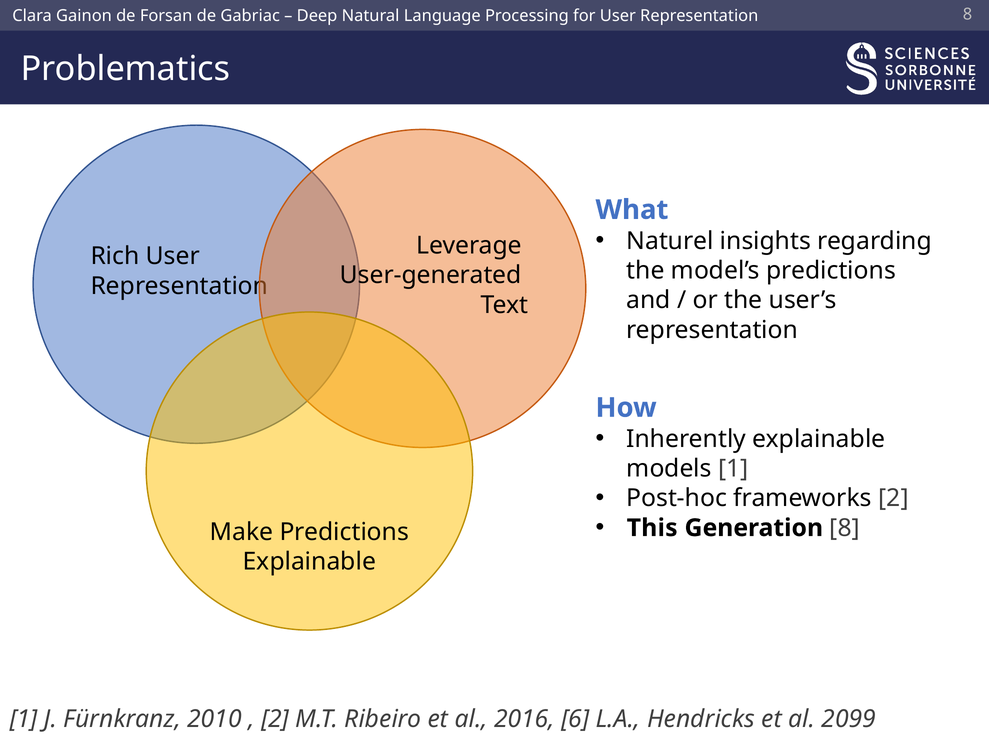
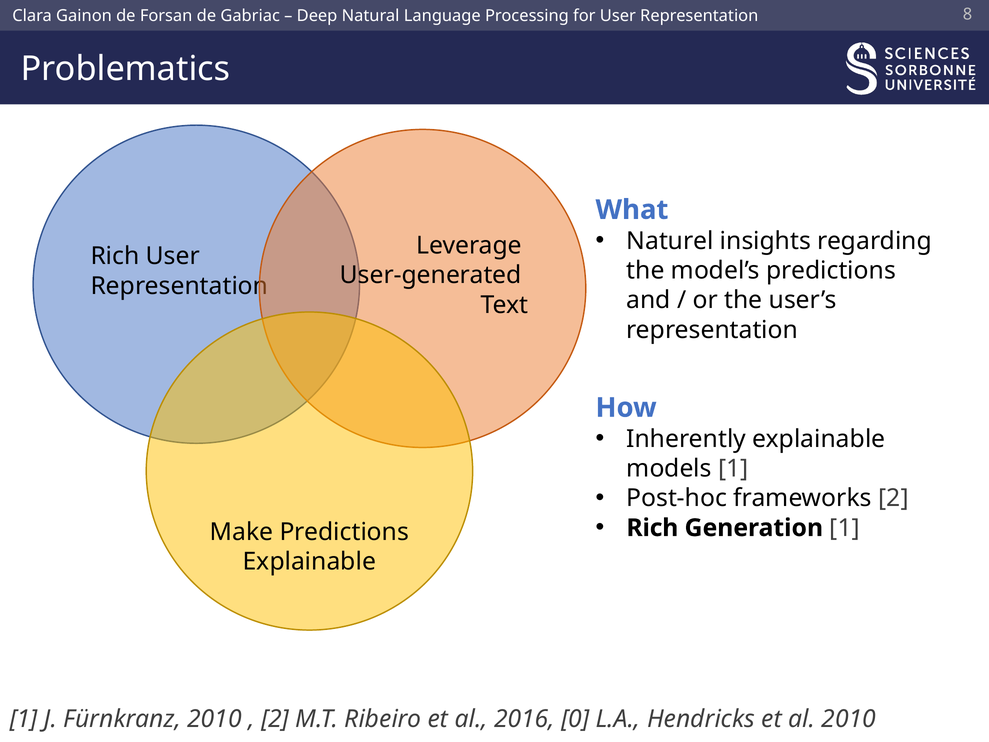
This: This -> Rich (652, 528)
Generation 8: 8 -> 1 (845, 528)
6: 6 -> 0 (575, 719)
al 2099: 2099 -> 2010 (849, 719)
